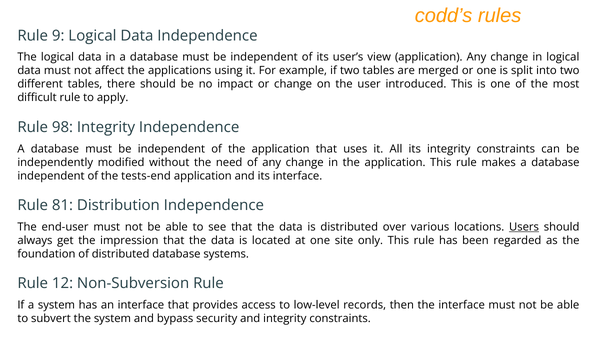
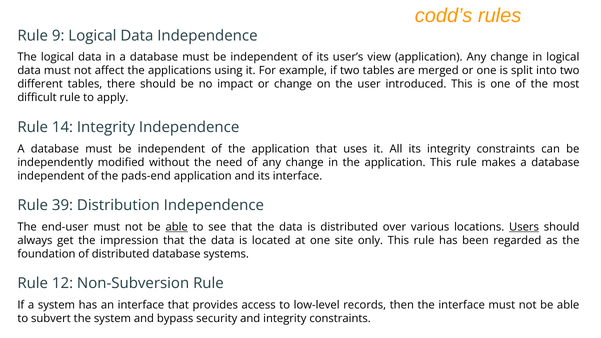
98: 98 -> 14 (62, 127)
tests-end: tests-end -> pads-end (146, 176)
81: 81 -> 39 (62, 205)
able underline: none -> present (177, 227)
